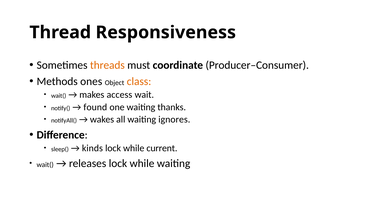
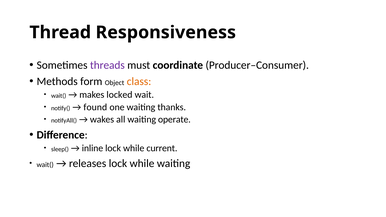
threads colour: orange -> purple (107, 65)
ones: ones -> form (91, 81)
access: access -> locked (119, 95)
ignores: ignores -> operate (174, 120)
kinds: kinds -> inline (92, 148)
